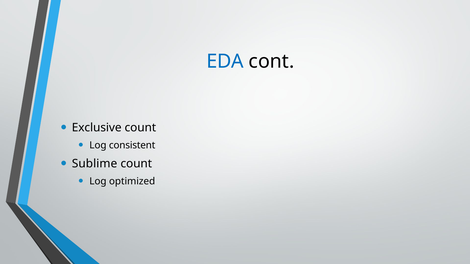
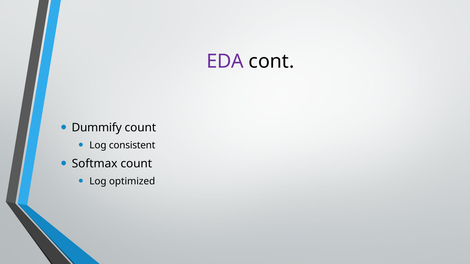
EDA colour: blue -> purple (225, 62)
Exclusive: Exclusive -> Dummify (97, 128)
Sublime: Sublime -> Softmax (95, 164)
